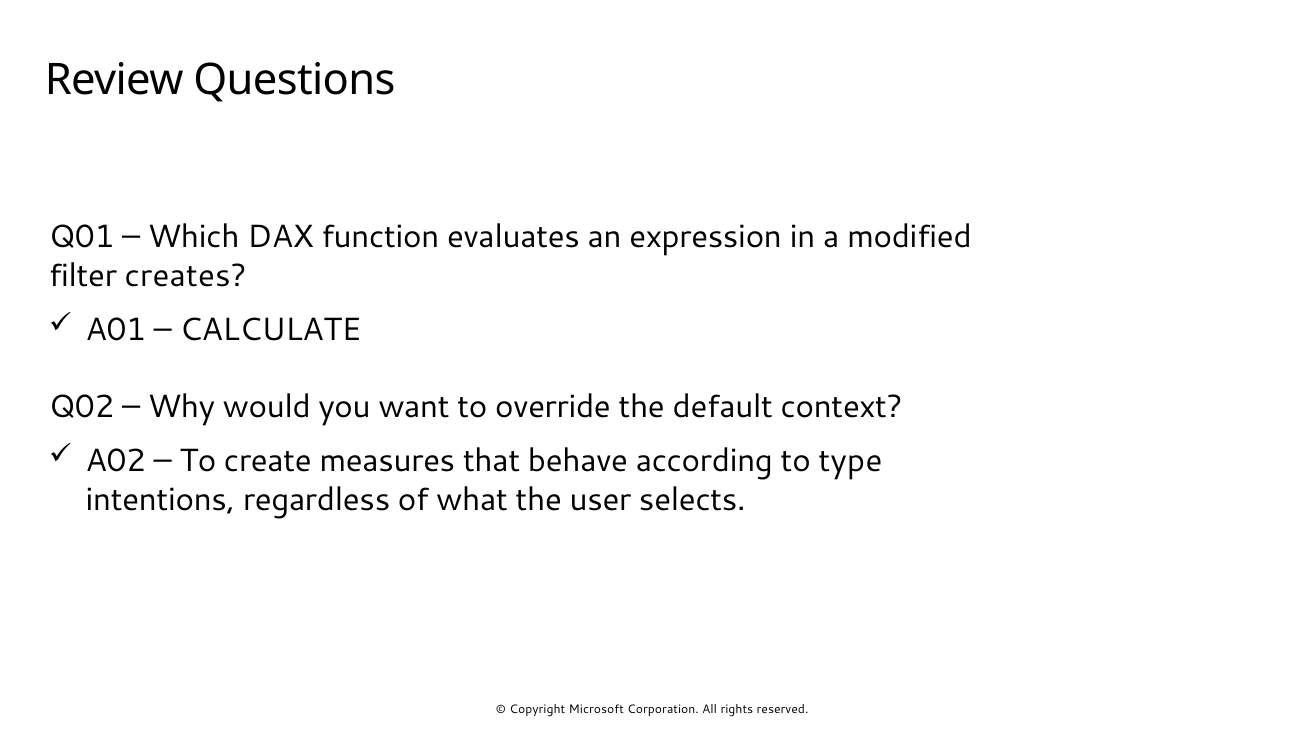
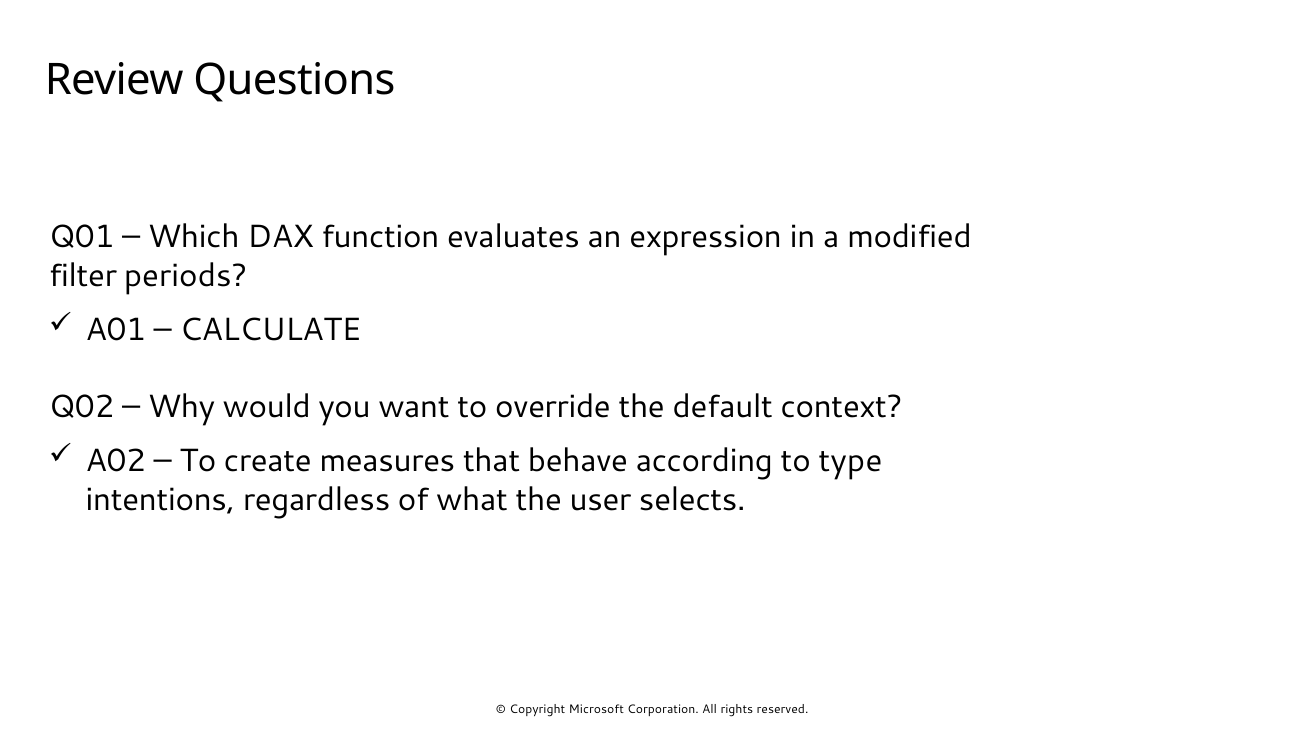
creates: creates -> periods (186, 275)
